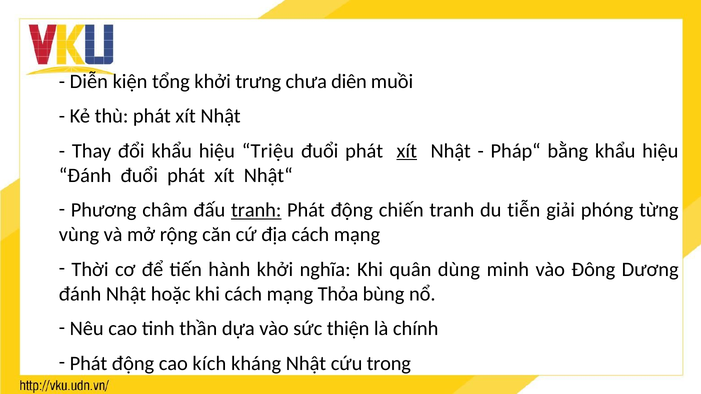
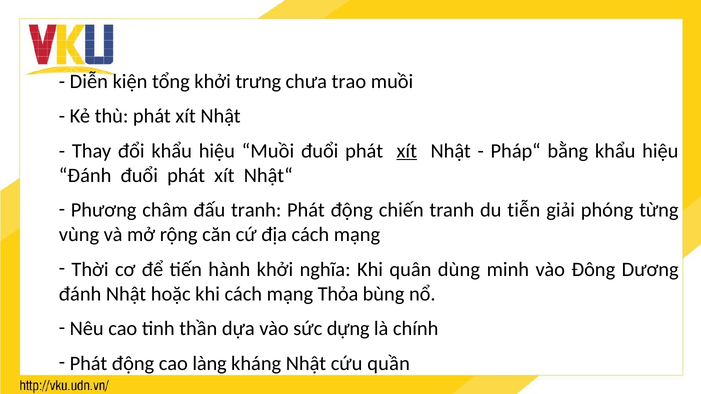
diên: diên -> trao (349, 81)
hiệu Triệu: Triệu -> Muồi (268, 151)
tranh underline: present -> none (256, 210)
thiện: thiện -> dựng (348, 329)
kích: kích -> làng (210, 364)
trong: trong -> quần (389, 364)
